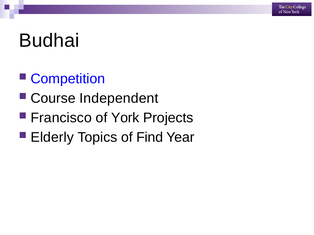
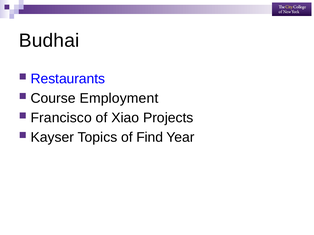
Competition: Competition -> Restaurants (68, 79)
Independent: Independent -> Employment (119, 98)
York: York -> Xiao (125, 118)
Elderly: Elderly -> Kayser (52, 138)
